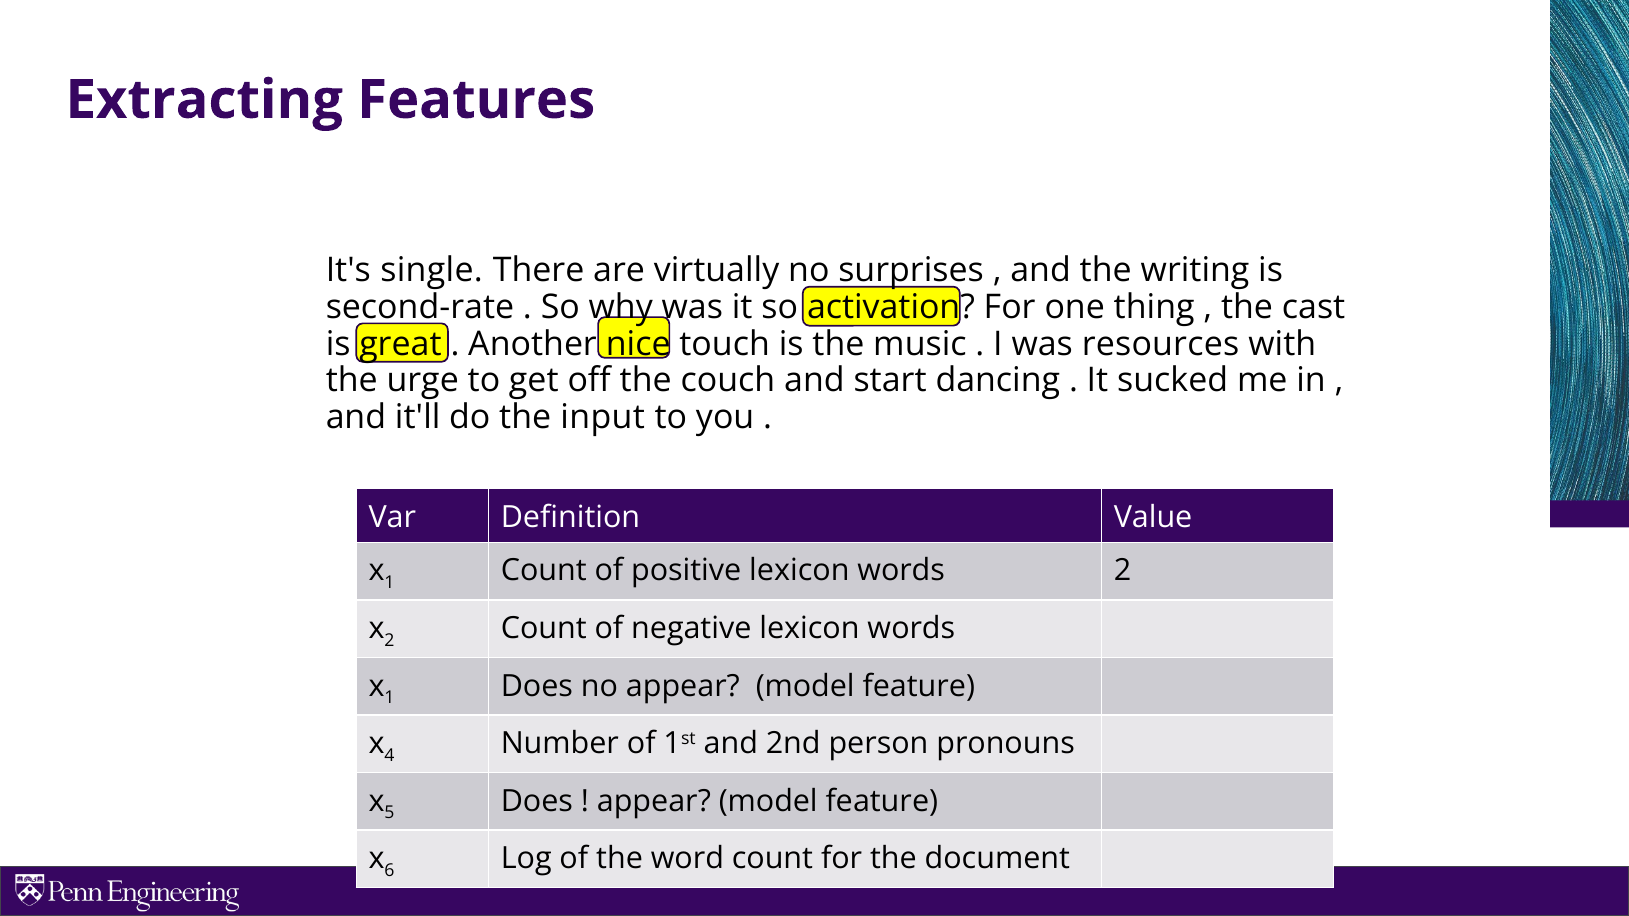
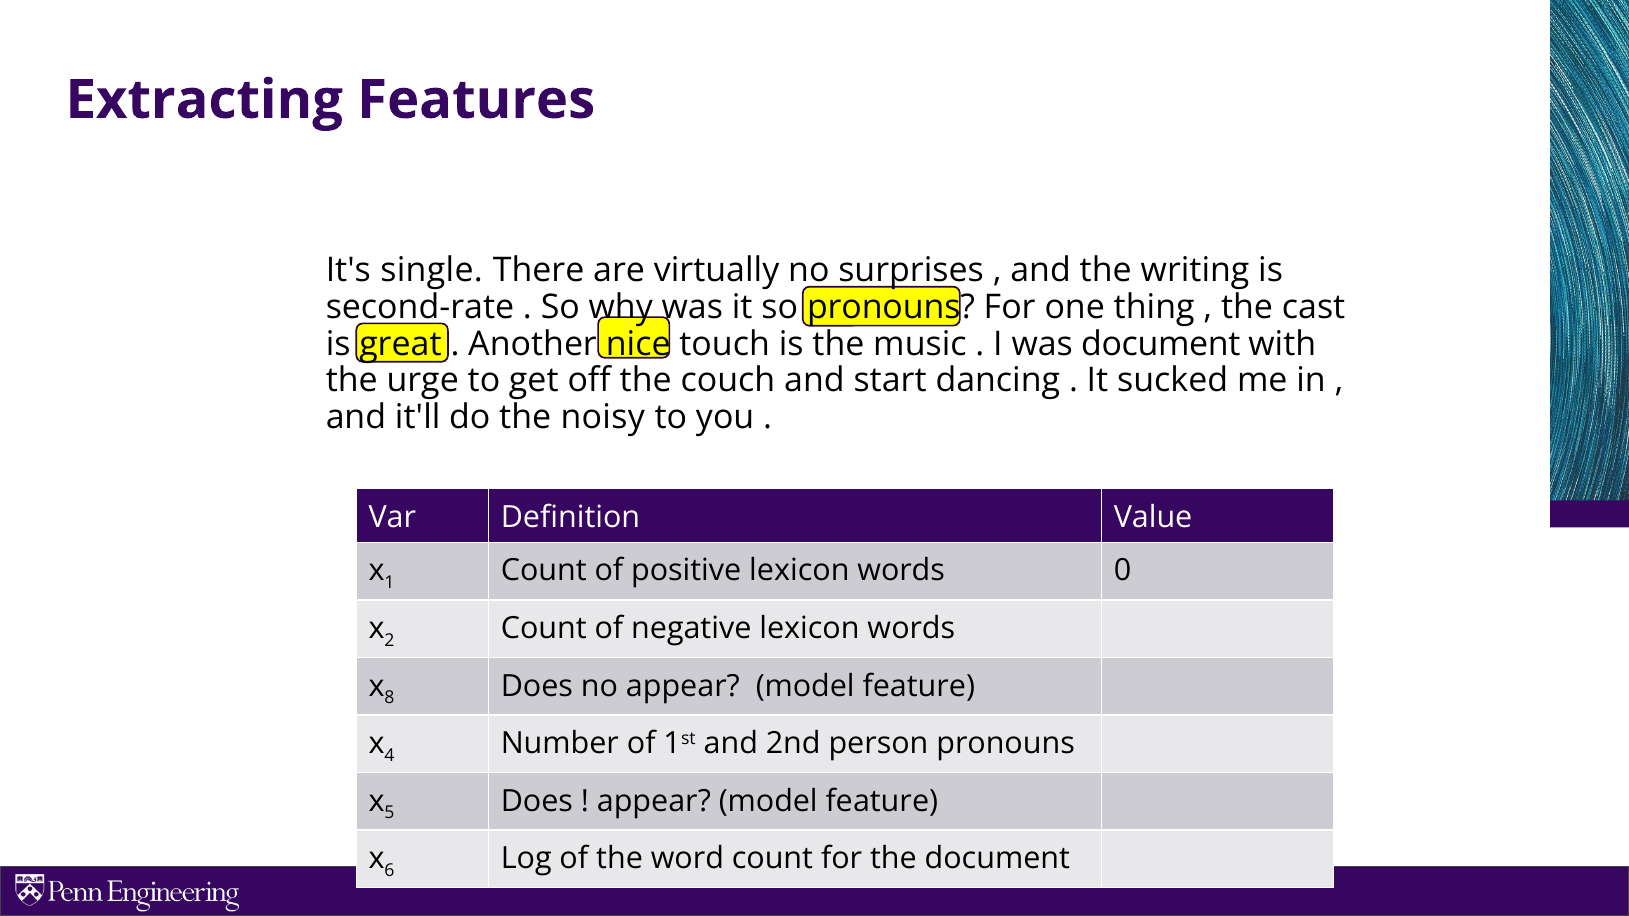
so activation: activation -> pronouns (891, 308)
was resources: resources -> document (1161, 344)
input: input -> noisy (603, 417)
words 2: 2 -> 0 (1122, 571)
1: 1 -> 8 (389, 698)
